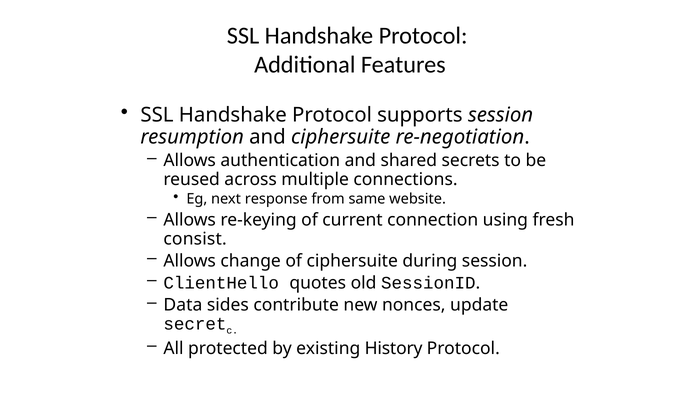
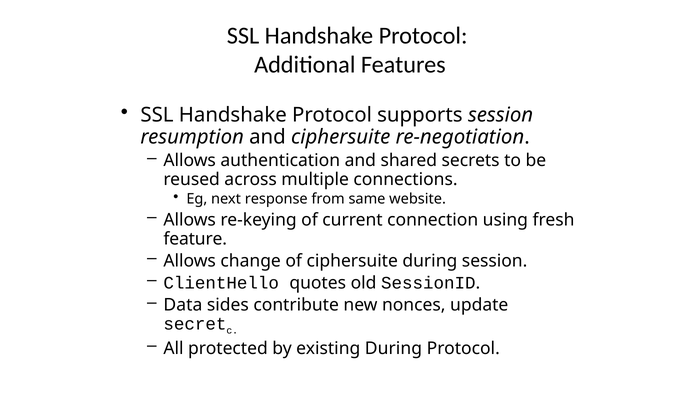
consist: consist -> feature (195, 239)
existing History: History -> During (393, 348)
